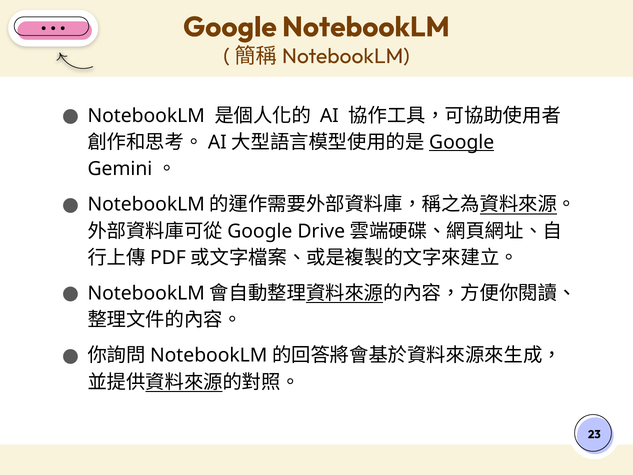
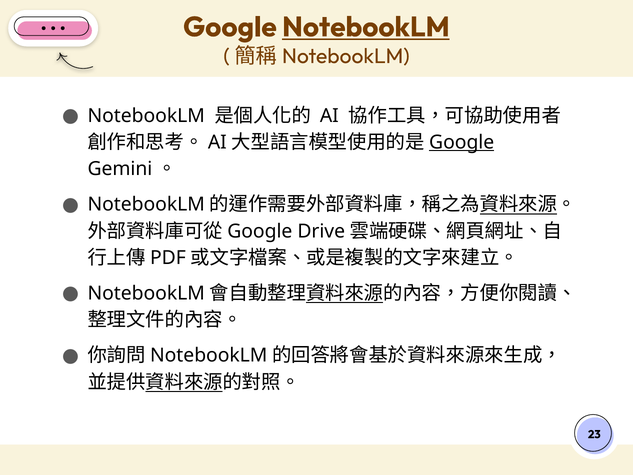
NotebookLM underline: none -> present (366, 27)
